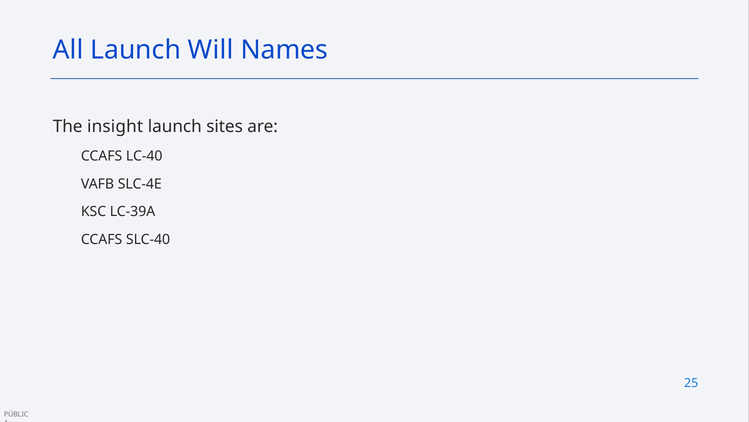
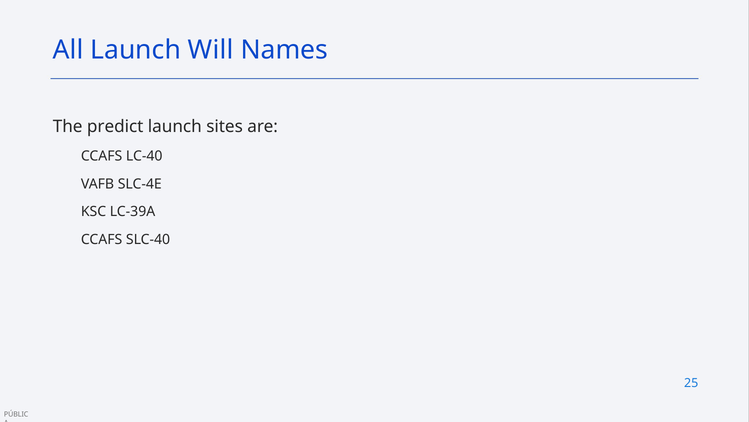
insight: insight -> predict (115, 126)
